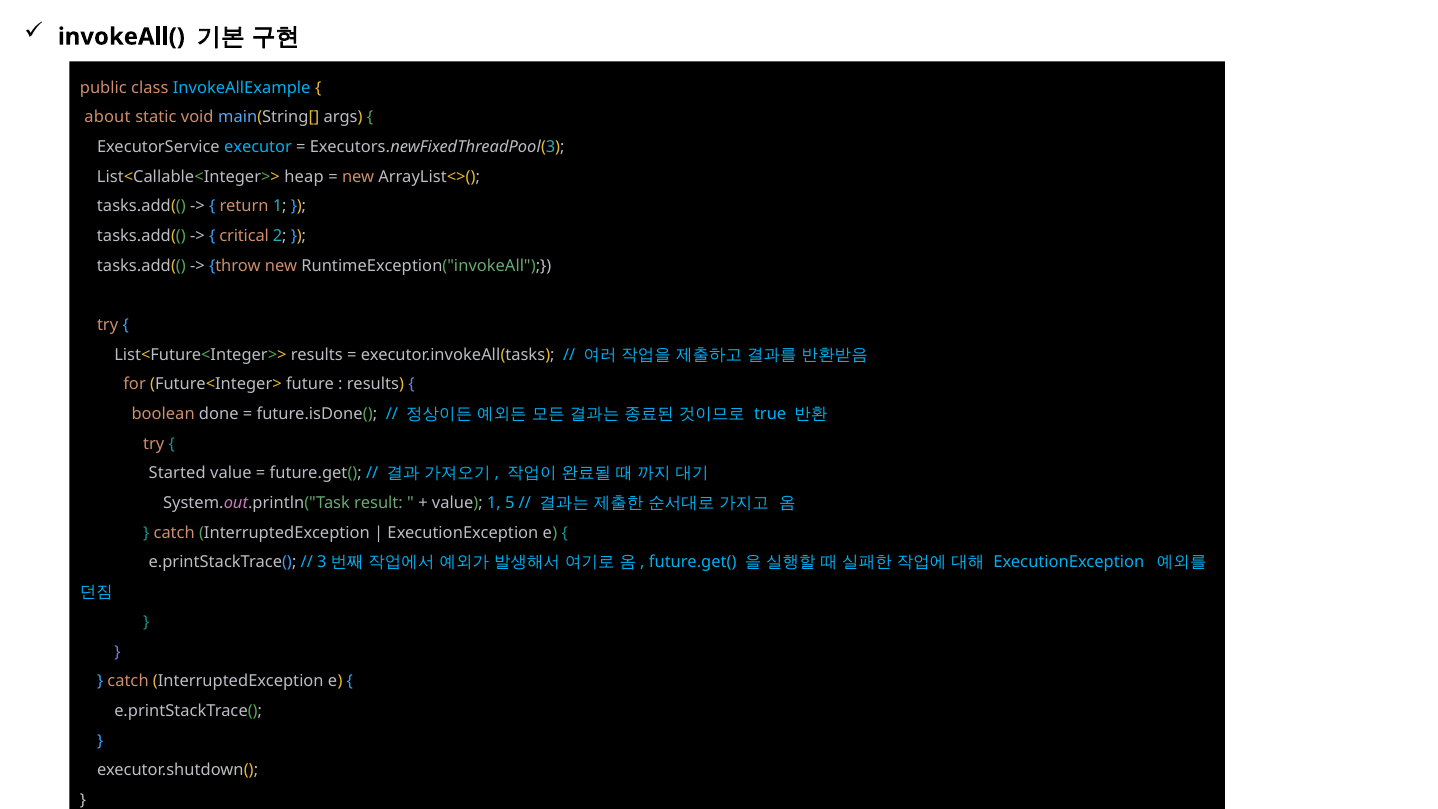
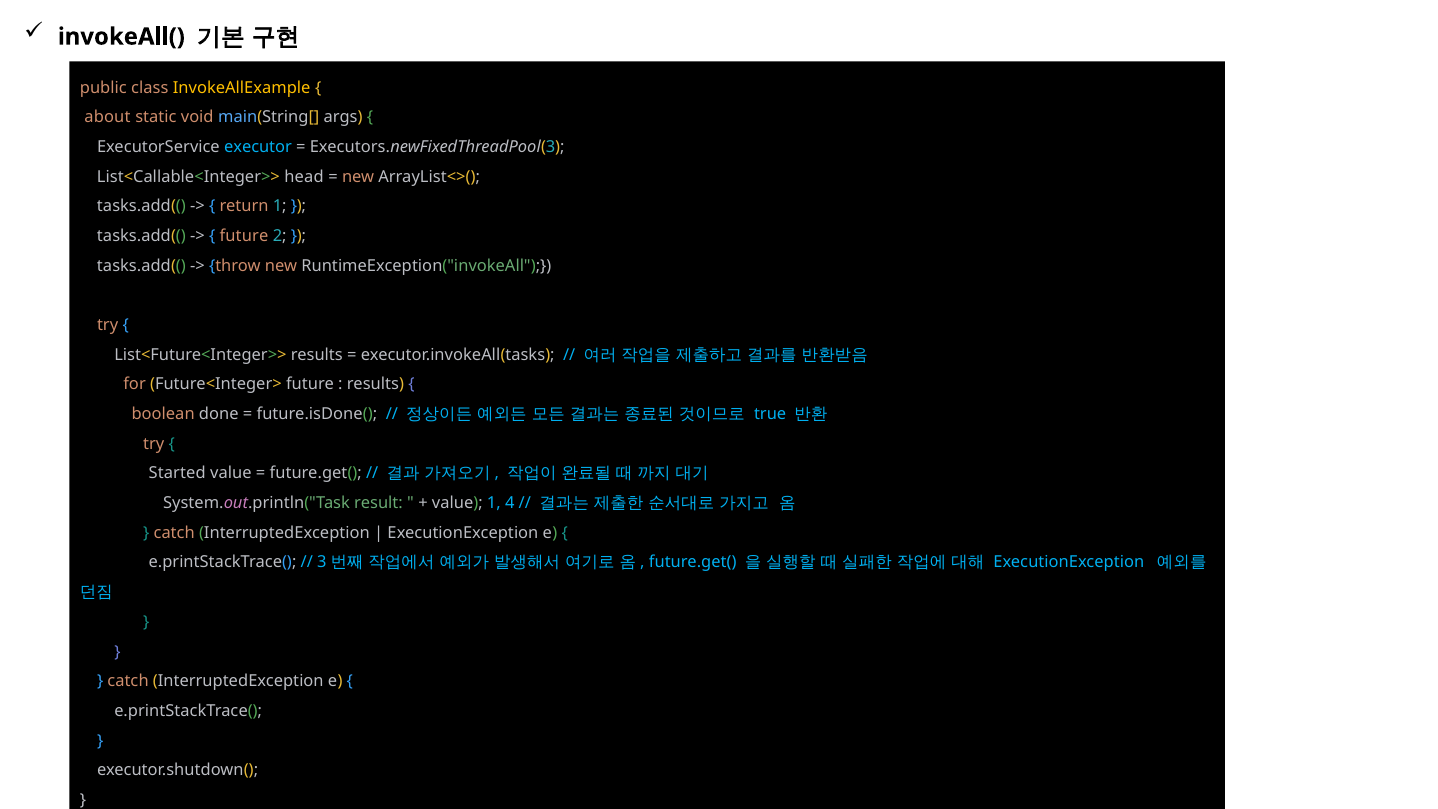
InvokeAllExample colour: light blue -> yellow (242, 88)
heap: heap -> head (304, 177)
critical: critical -> future (244, 236)
5: 5 -> 4 (510, 503)
